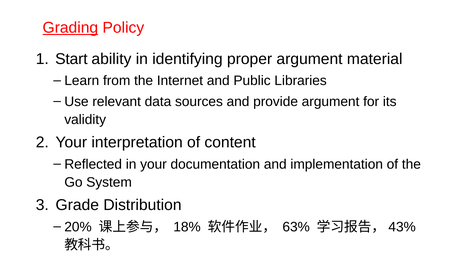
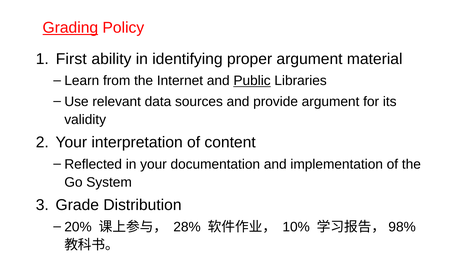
Start: Start -> First (71, 59)
Public underline: none -> present (252, 81)
18%: 18% -> 28% (187, 227)
63%: 63% -> 10% (296, 227)
43%: 43% -> 98% (402, 227)
